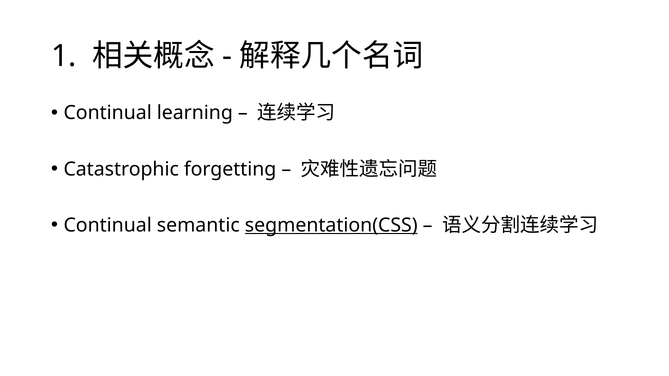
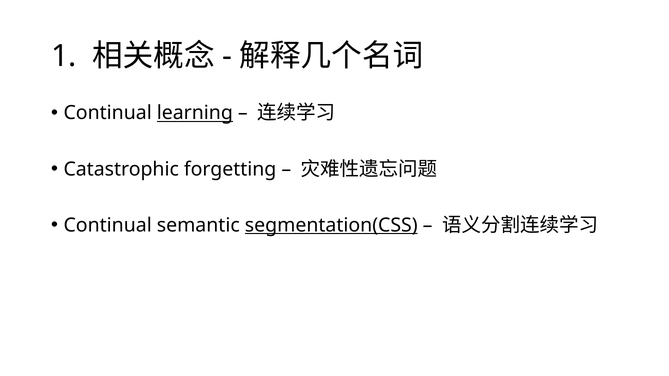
learning underline: none -> present (195, 113)
